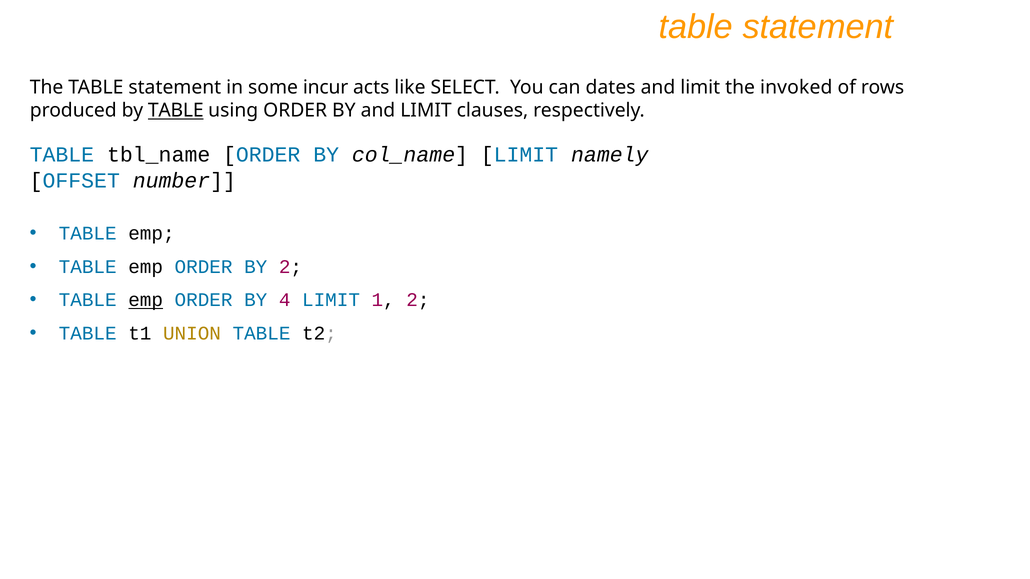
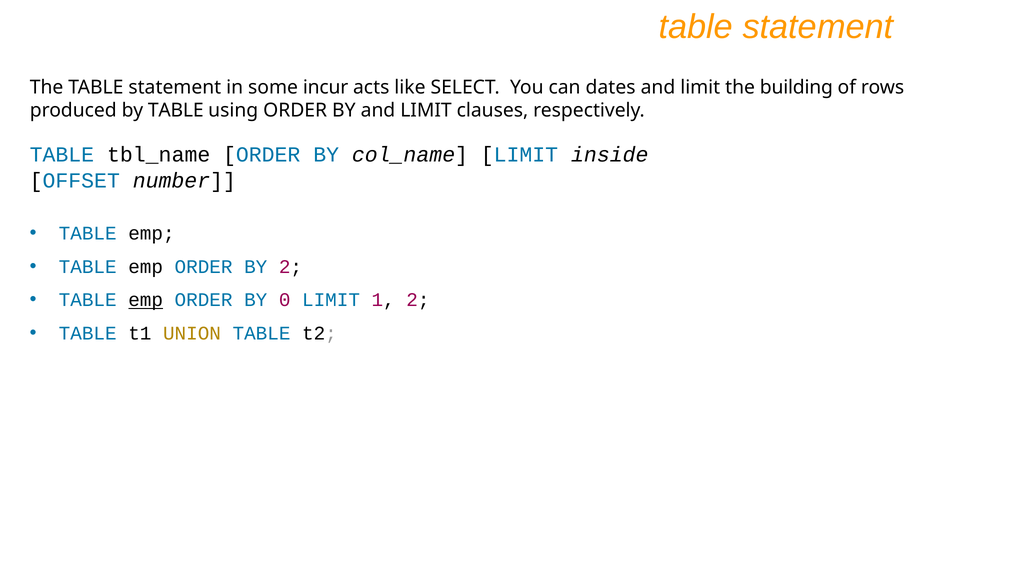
invoked: invoked -> building (796, 88)
TABLE underline: present -> none (176, 111)
namely: namely -> inside (610, 155)
4: 4 -> 0 (285, 300)
